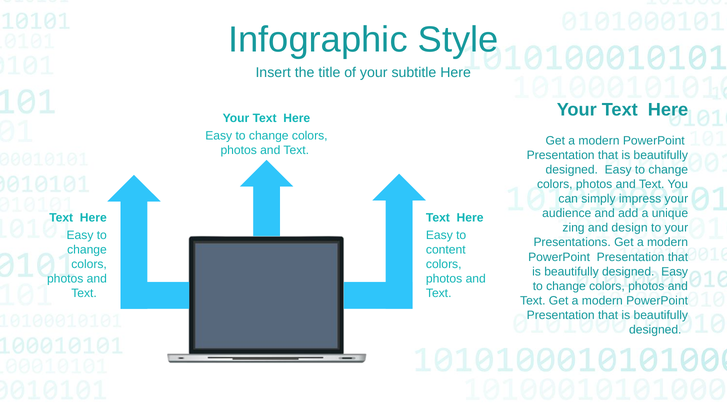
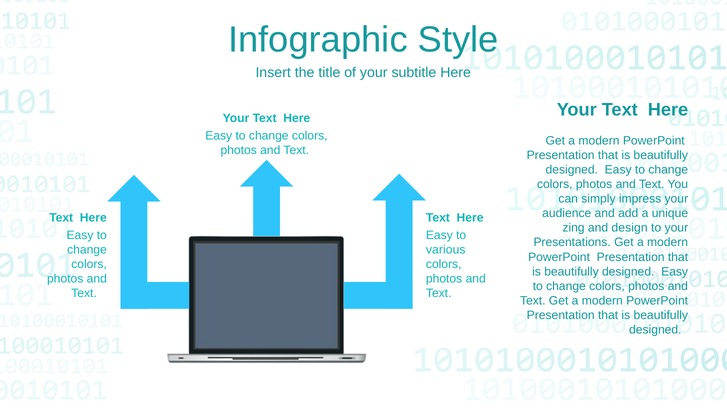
content: content -> various (446, 250)
